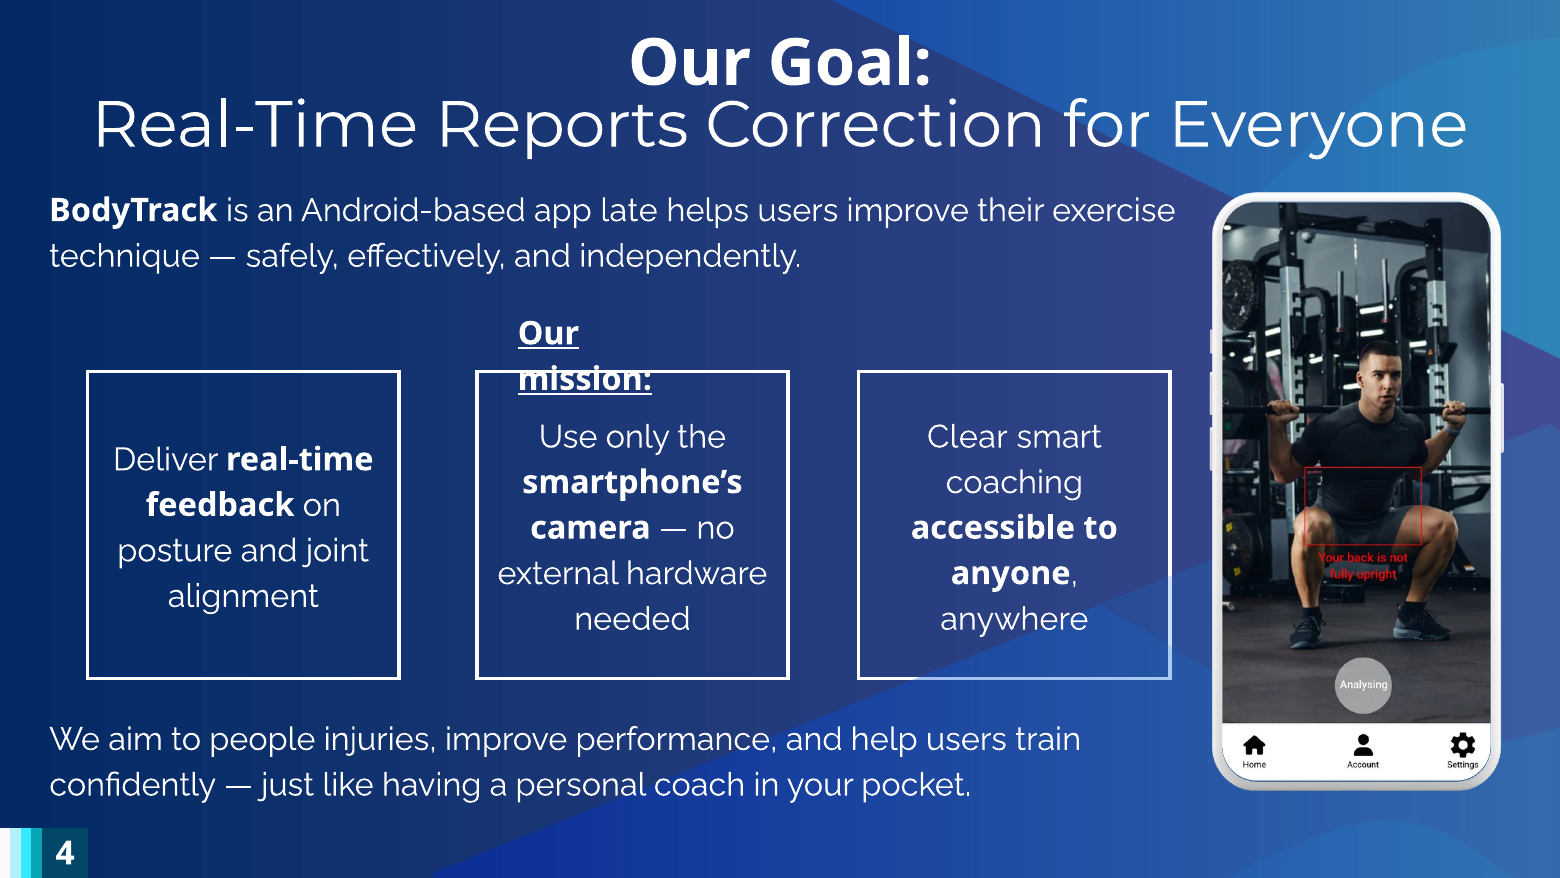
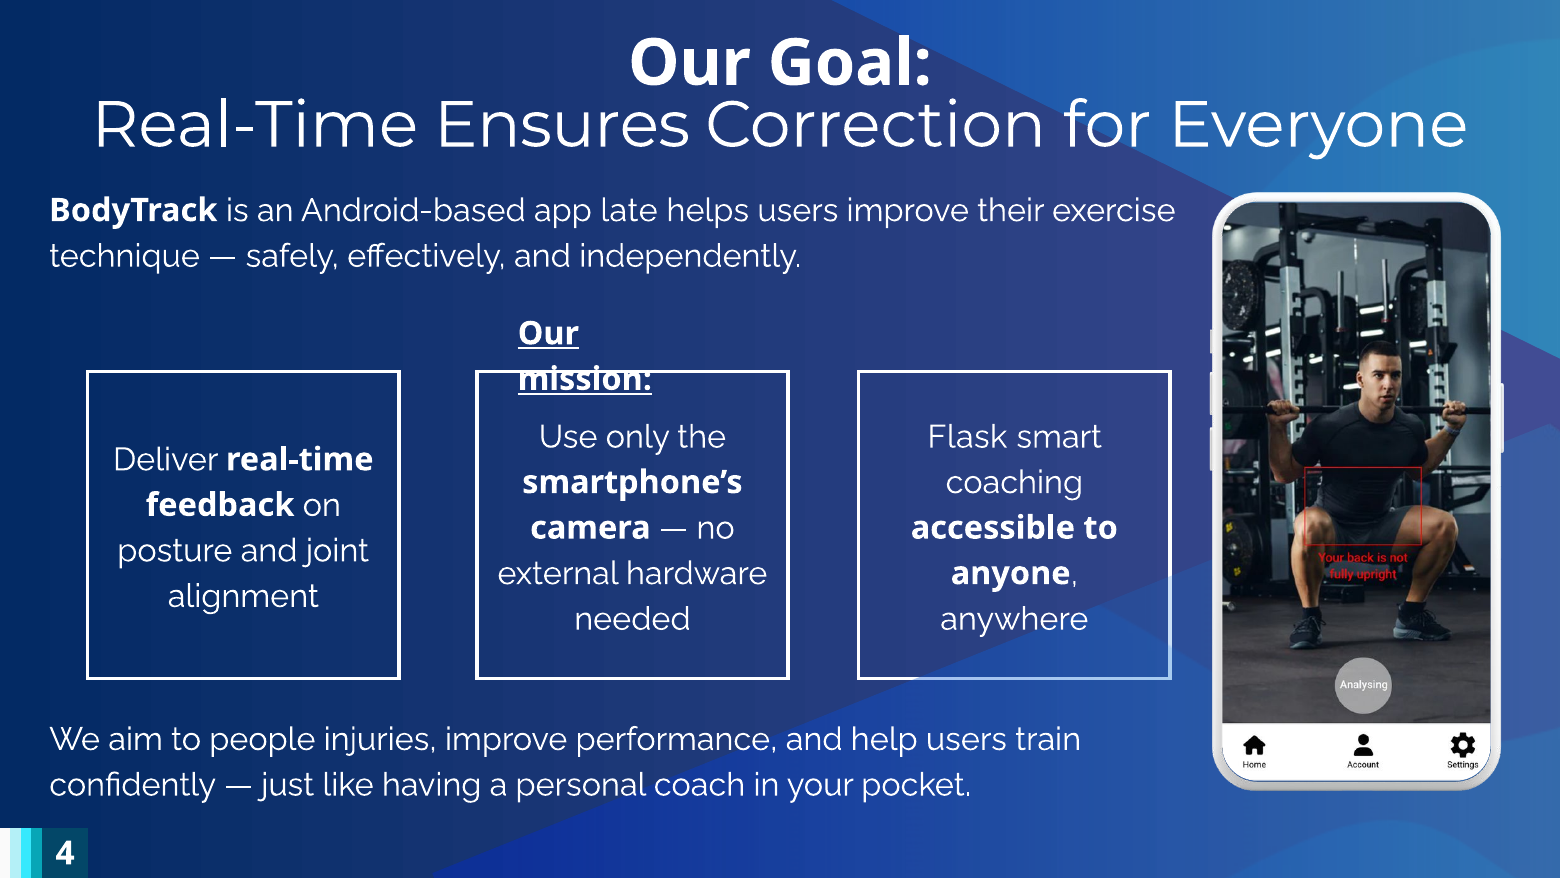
Reports: Reports -> Ensures (562, 125)
Clear: Clear -> Flask (967, 437)
